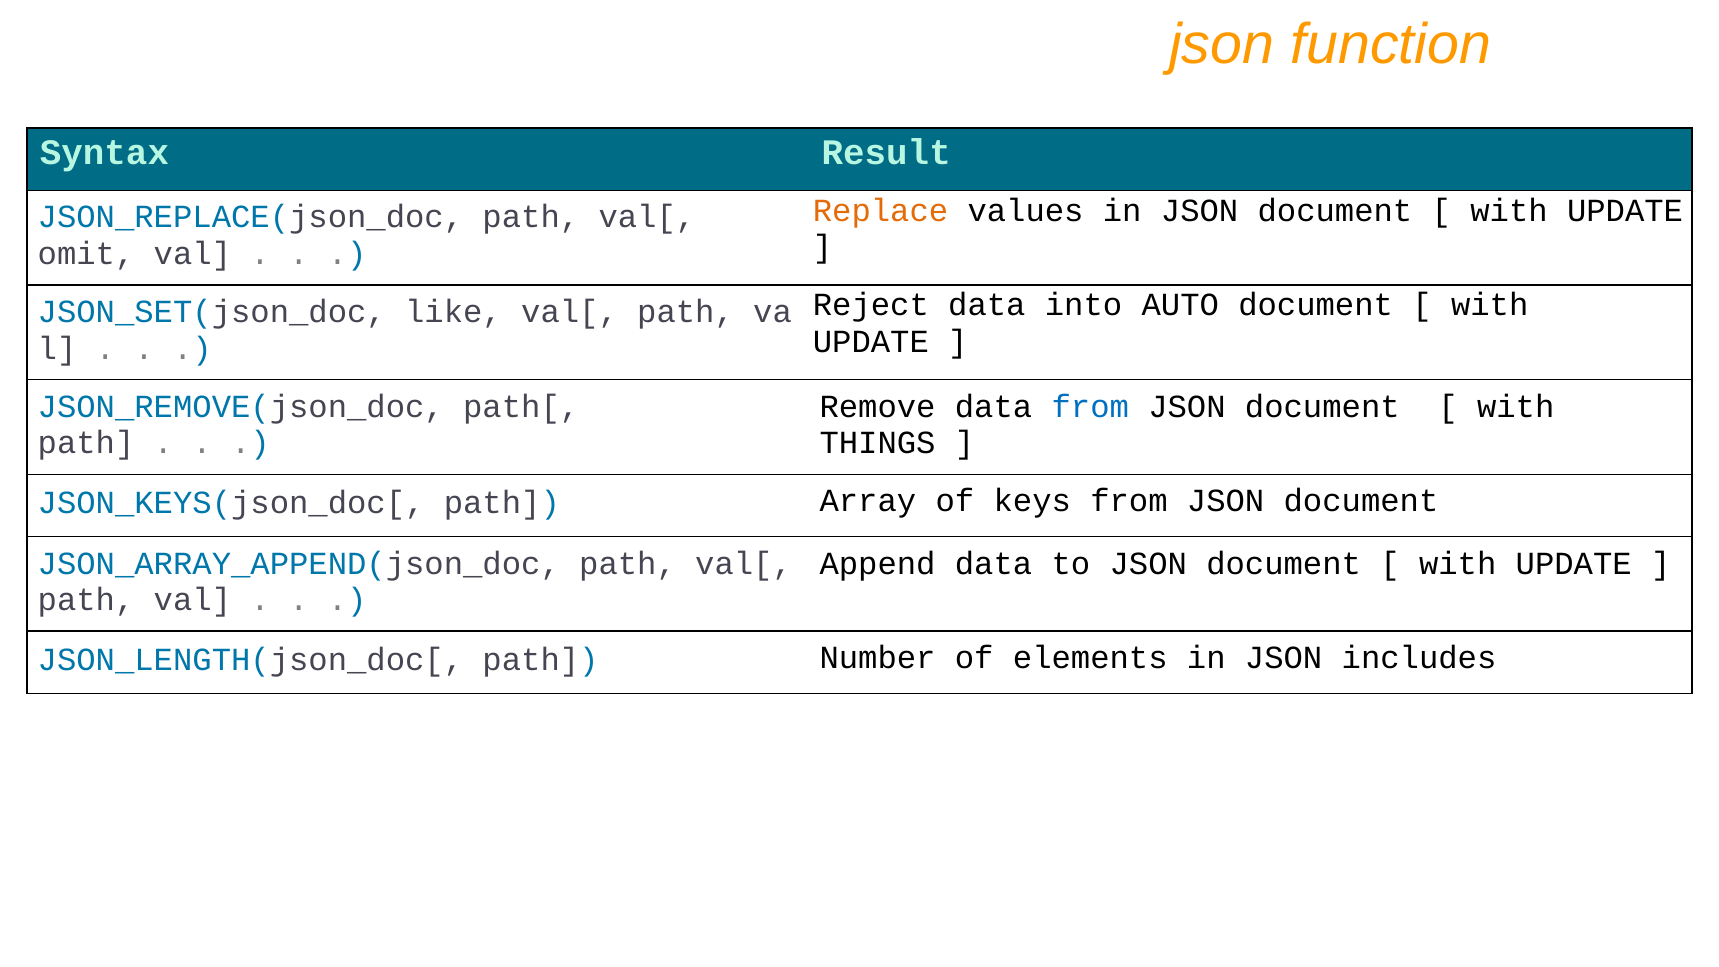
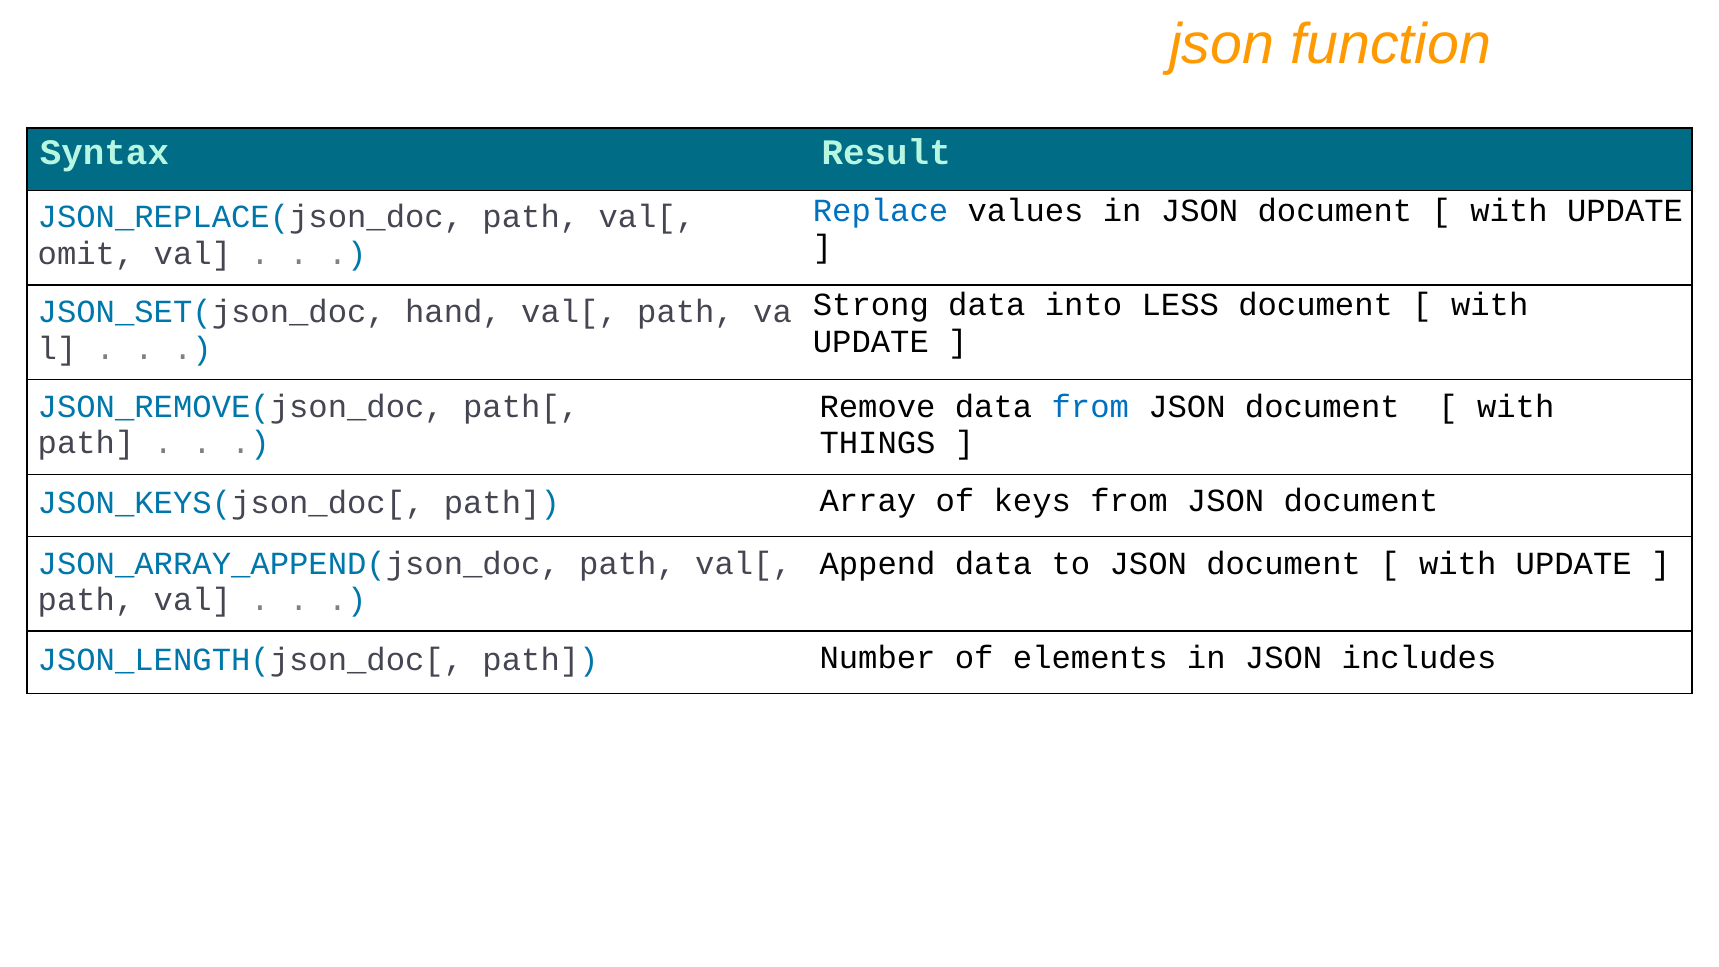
Replace colour: orange -> blue (881, 211)
Reject: Reject -> Strong (871, 305)
AUTO: AUTO -> LESS (1180, 305)
like: like -> hand (453, 312)
